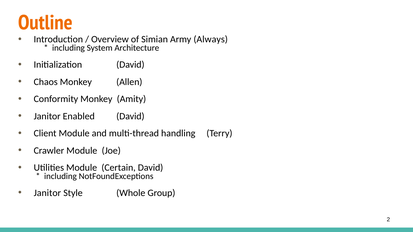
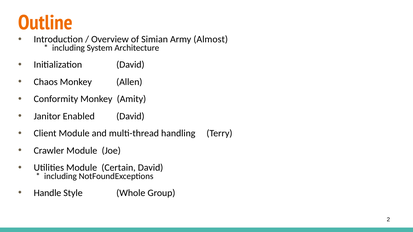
Always: Always -> Almost (211, 39)
Janitor: Janitor -> Handle (47, 193)
